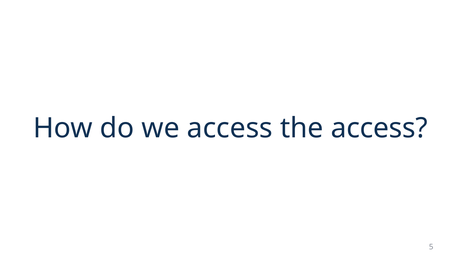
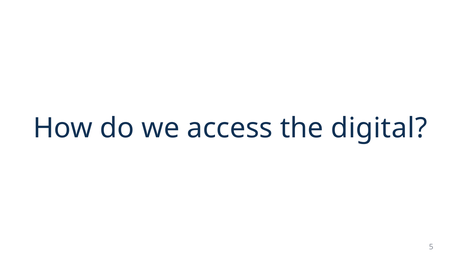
the access: access -> digital (379, 128)
